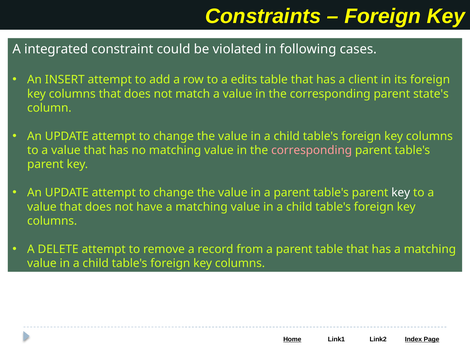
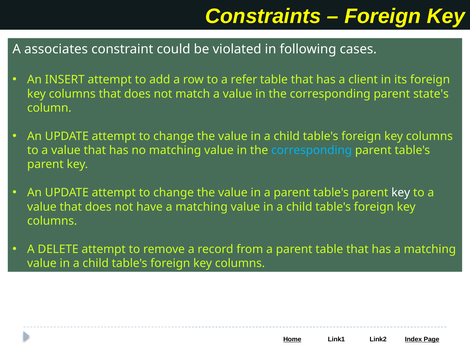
integrated: integrated -> associates (56, 49)
edits: edits -> refer (244, 80)
corresponding colour: pink -> light blue (312, 150)
